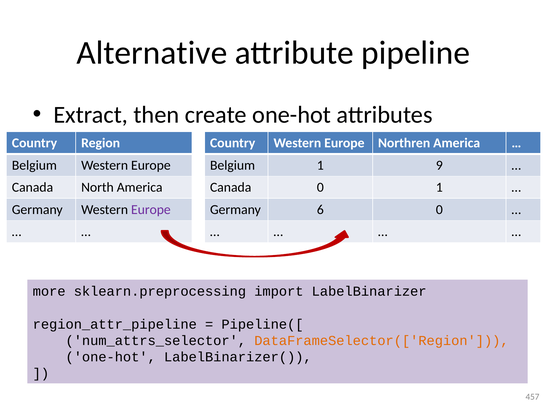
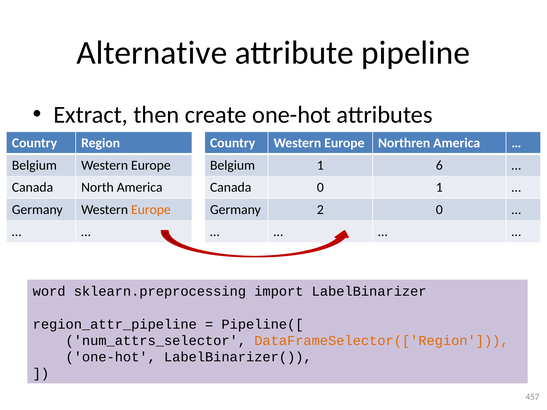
9: 9 -> 6 (439, 165)
Europe colour: purple -> orange (151, 210)
6: 6 -> 2 (320, 210)
more: more -> word (49, 292)
